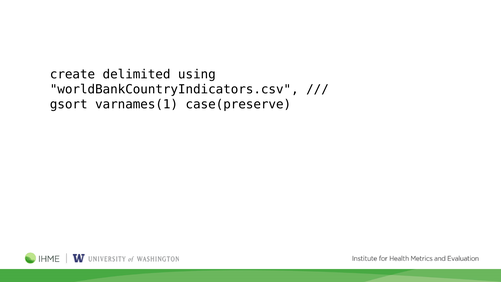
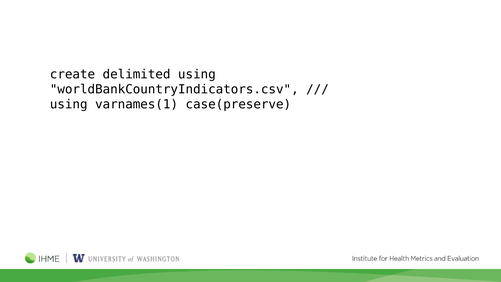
gsort: gsort -> using (69, 104)
